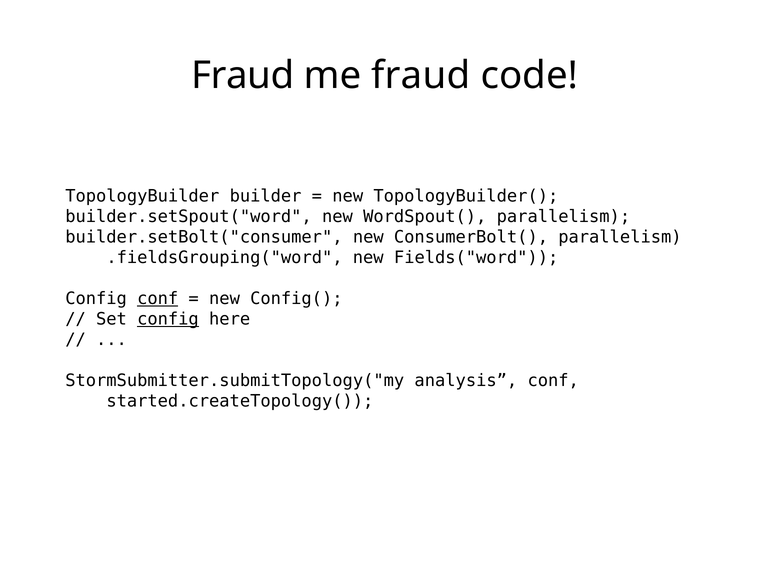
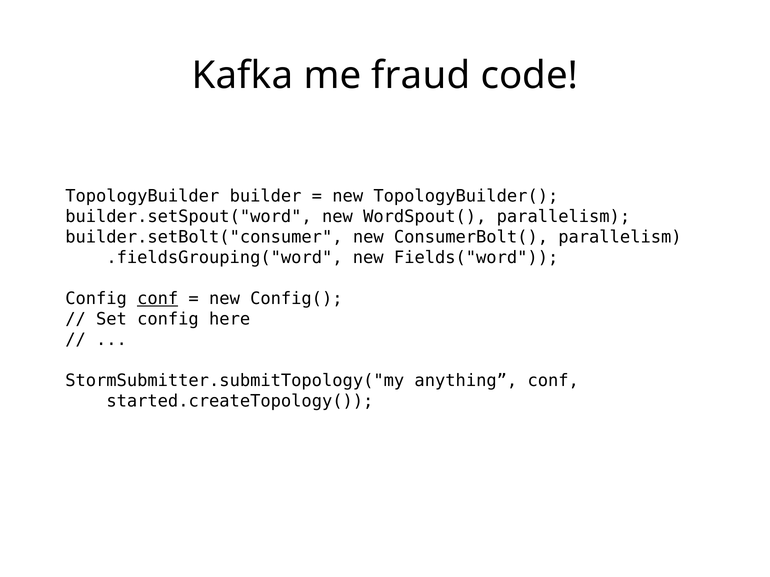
Fraud: Fraud -> Kafka (242, 76)
config underline: present -> none (168, 320)
analysis: analysis -> anything (466, 381)
